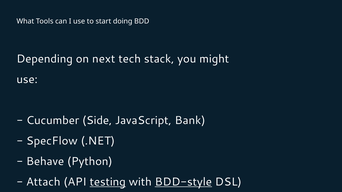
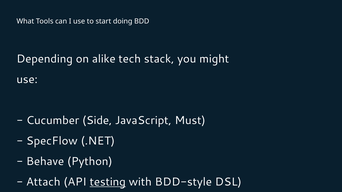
next: next -> alike (104, 59)
Bank: Bank -> Must (190, 121)
BDD-style underline: present -> none (183, 182)
